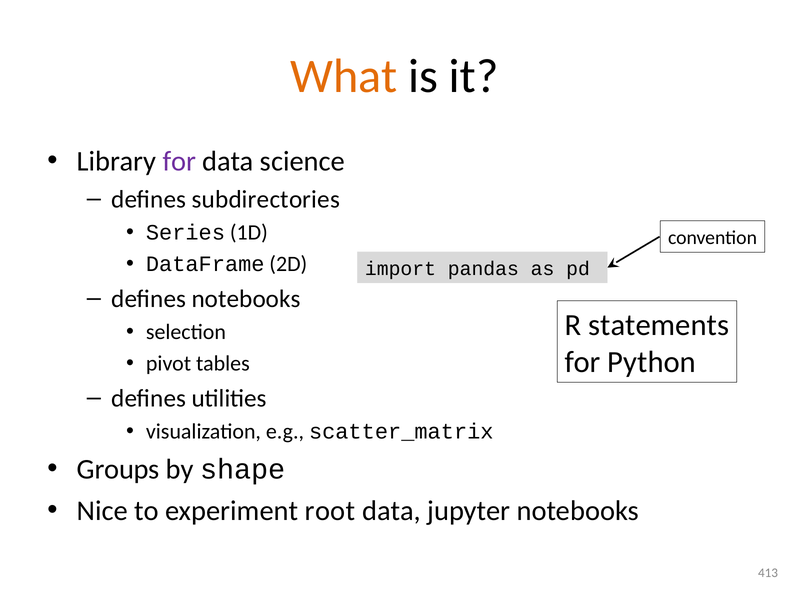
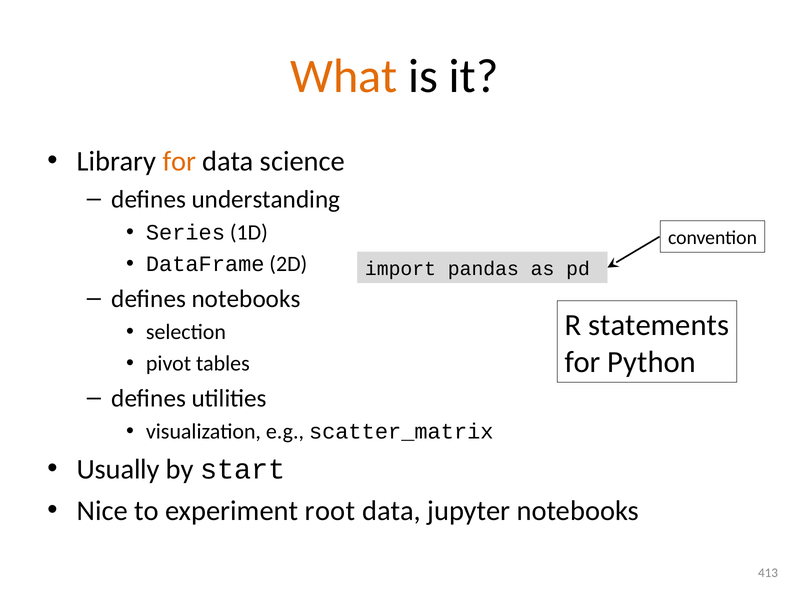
for colour: purple -> orange (179, 161)
subdirectories: subdirectories -> understanding (266, 199)
Groups: Groups -> Usually (118, 469)
shape: shape -> start (243, 469)
